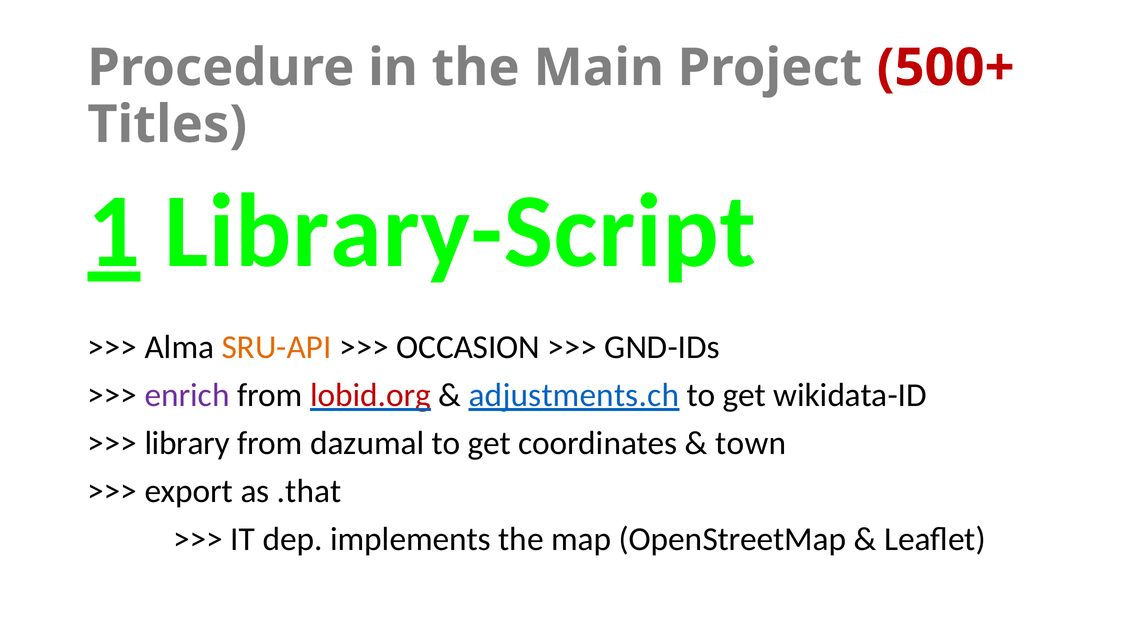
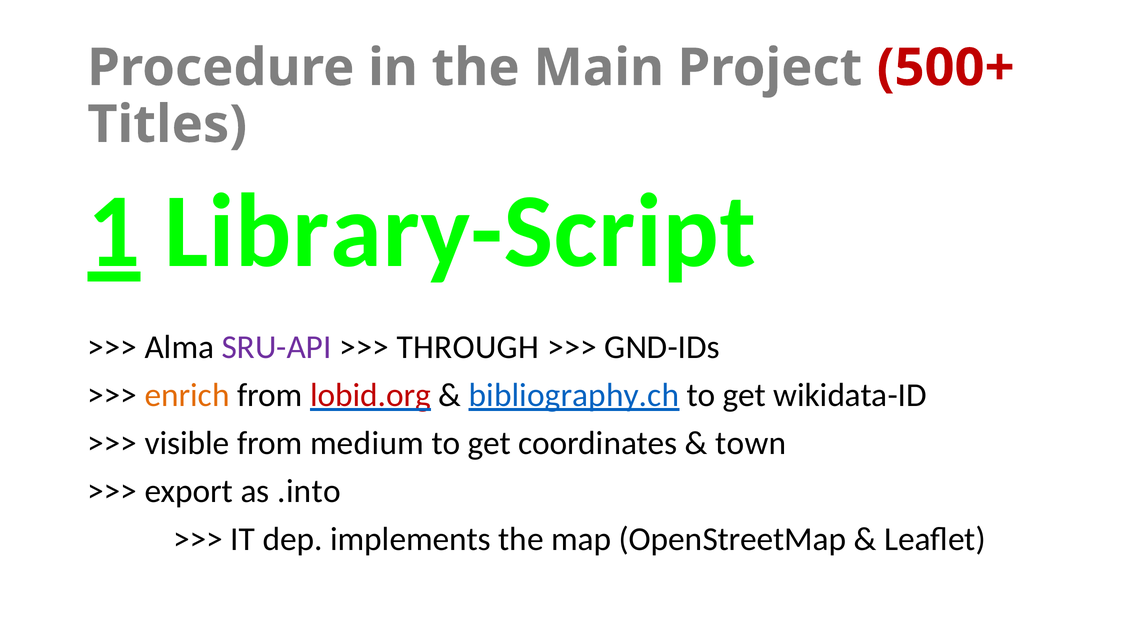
SRU-API colour: orange -> purple (277, 347)
OCCASION: OCCASION -> THROUGH (468, 347)
enrich colour: purple -> orange (187, 395)
adjustments.ch: adjustments.ch -> bibliography.ch (574, 395)
library: library -> visible (187, 443)
dazumal: dazumal -> medium (367, 443)
.that: .that -> .into (309, 491)
